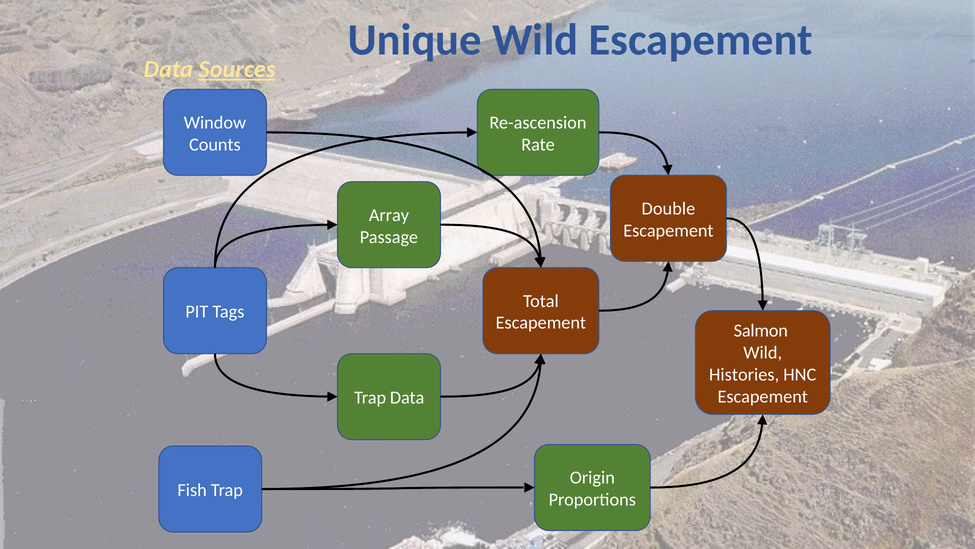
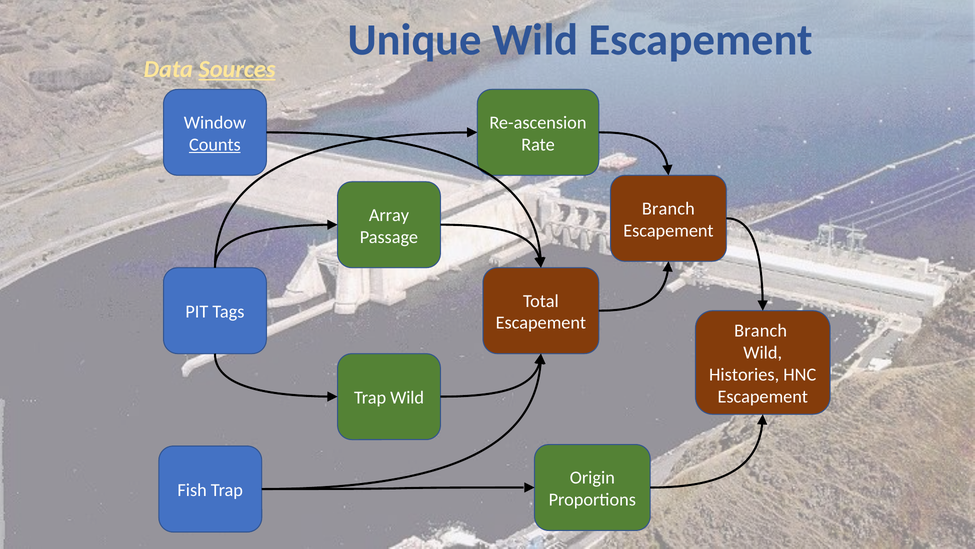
Counts underline: none -> present (215, 144)
Double: Double -> Branch (668, 208)
Salmon: Salmon -> Branch (761, 330)
Trap Data: Data -> Wild (407, 398)
